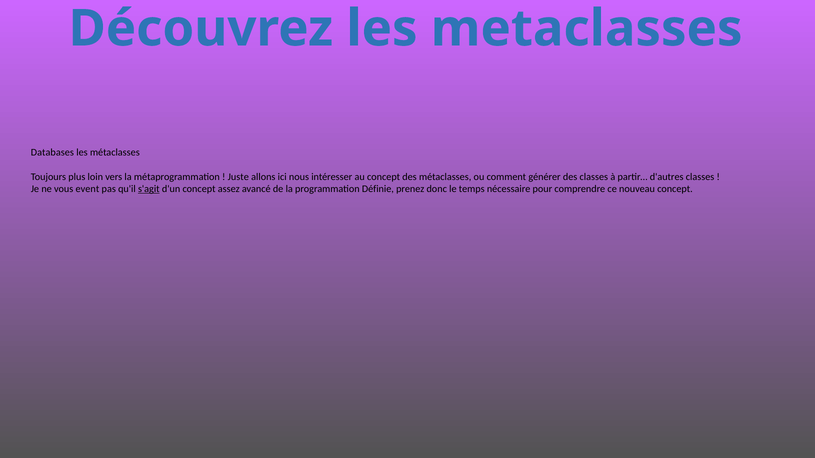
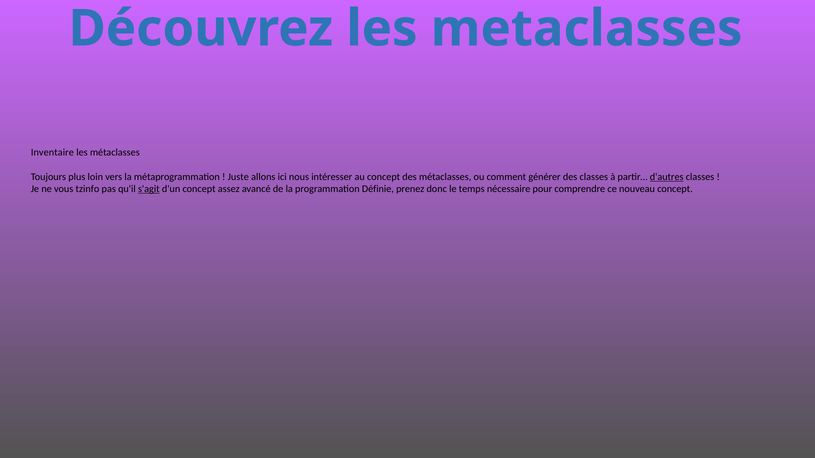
Databases: Databases -> Inventaire (52, 152)
d'autres underline: none -> present (667, 177)
event: event -> tzinfo (87, 189)
